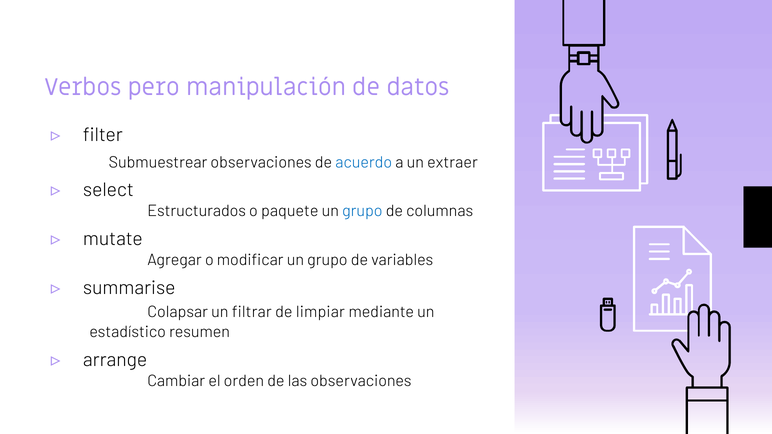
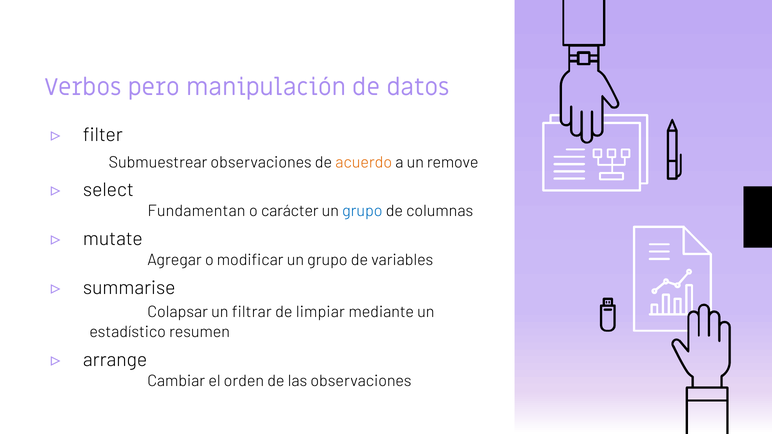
acuerdo colour: blue -> orange (364, 162)
extraer: extraer -> remove (453, 162)
Estructurados: Estructurados -> Fundamentan (197, 211)
paquete: paquete -> carácter (290, 211)
